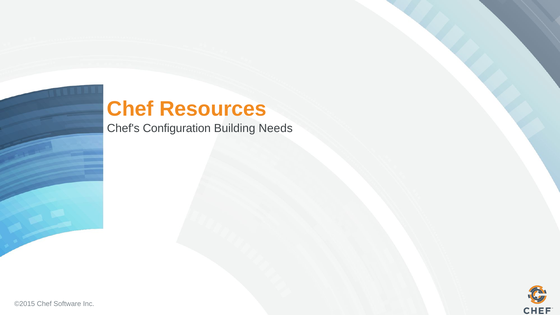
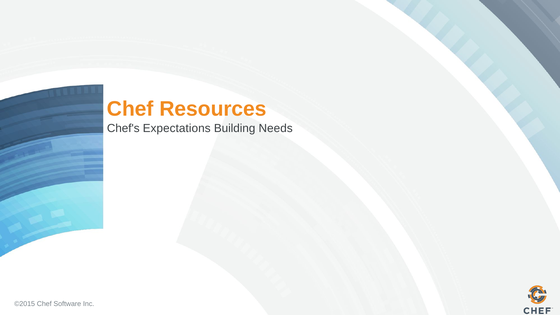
Configuration: Configuration -> Expectations (177, 128)
